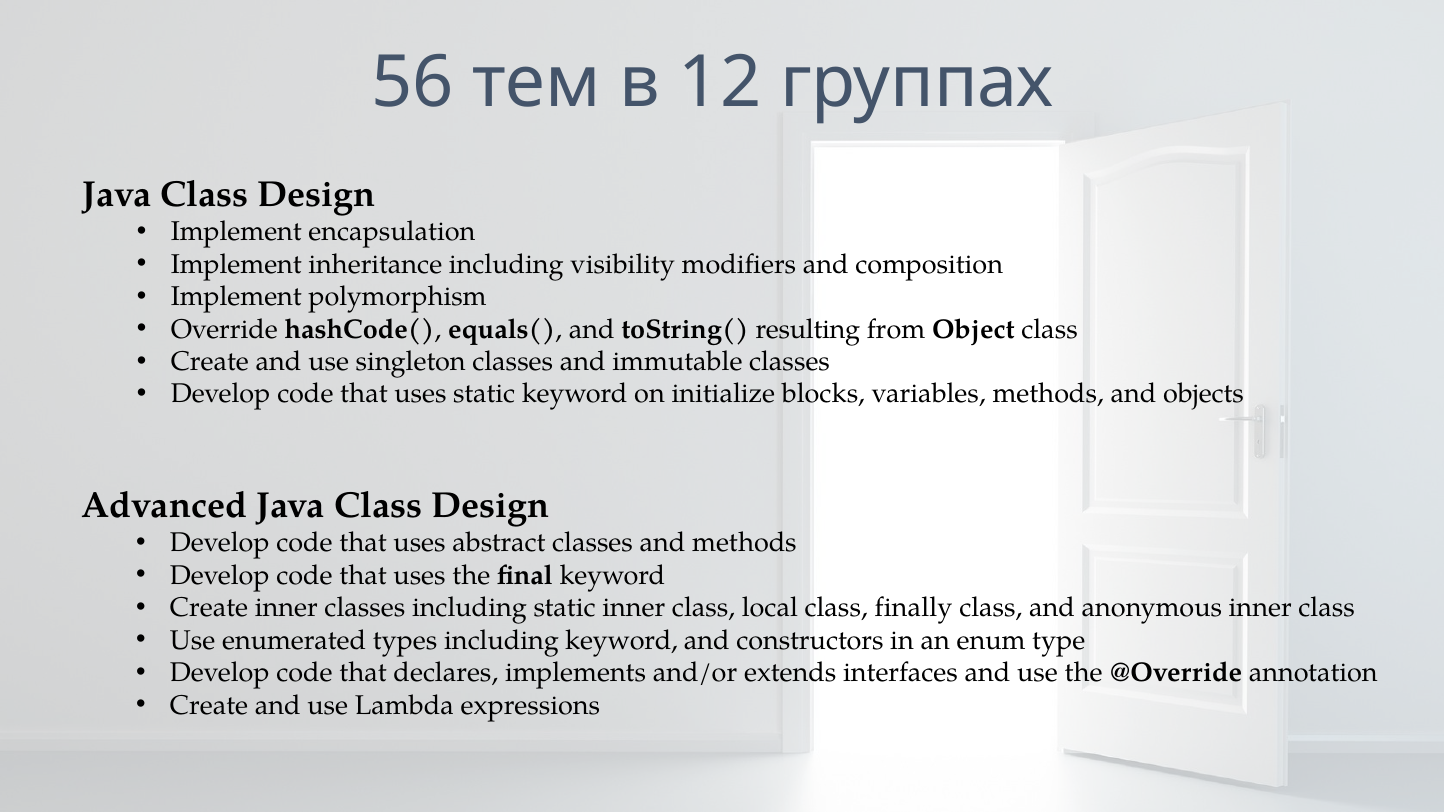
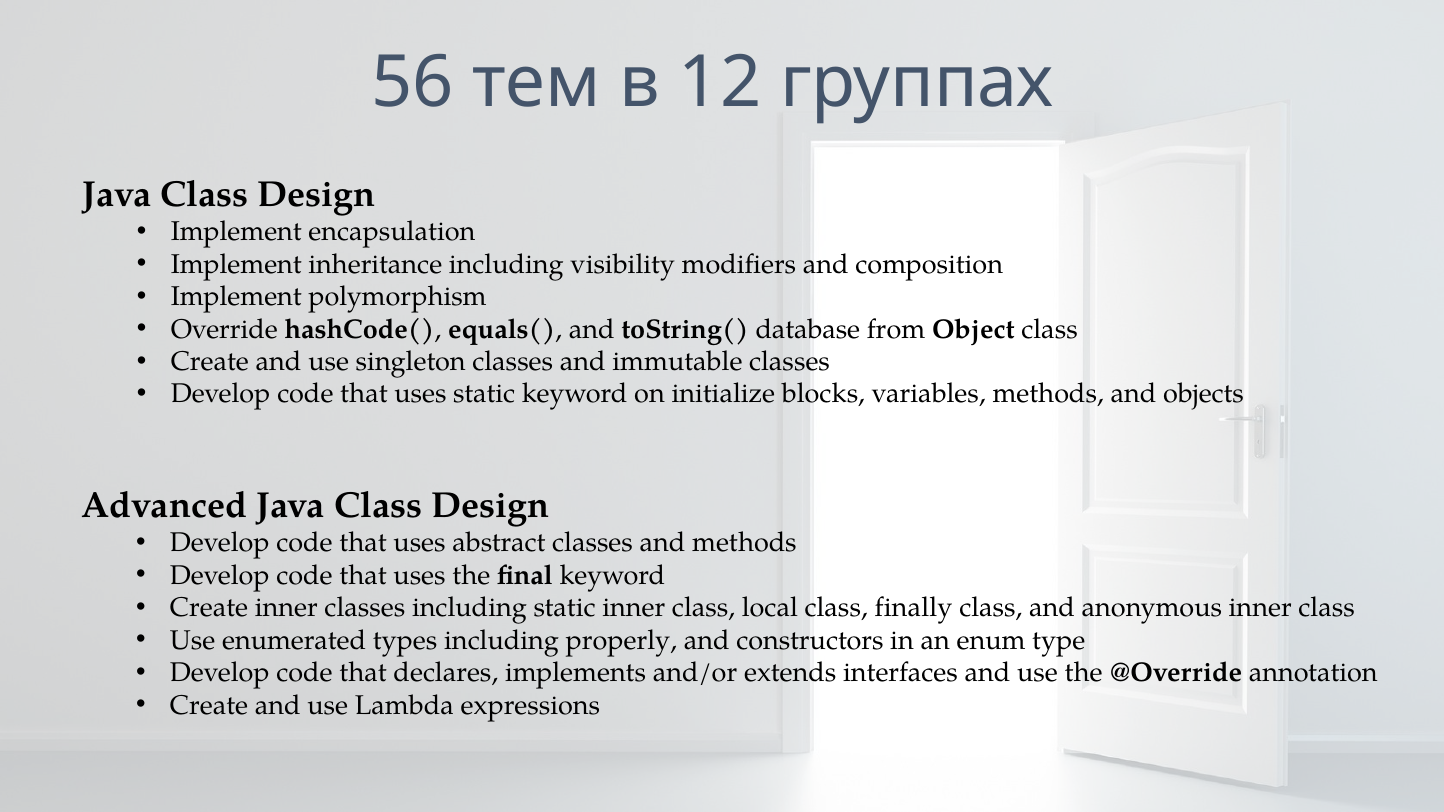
resulting: resulting -> database (808, 329)
including keyword: keyword -> properly (621, 641)
